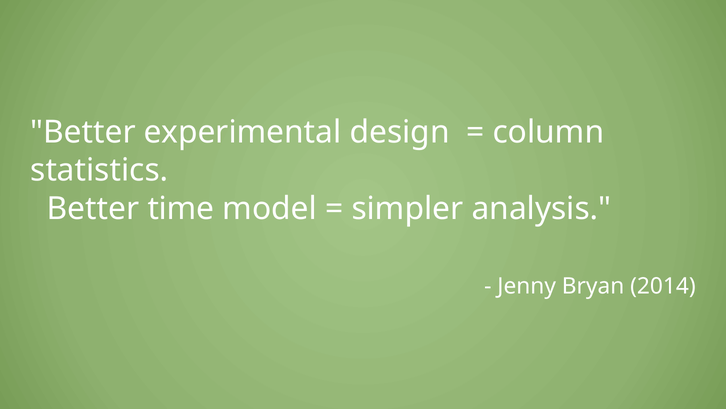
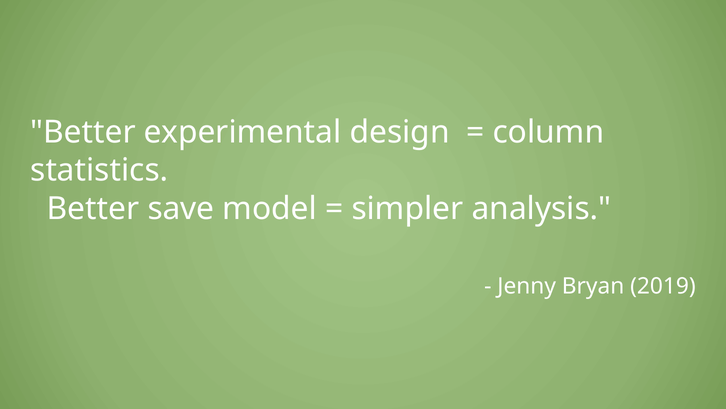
time: time -> save (181, 208)
2014: 2014 -> 2019 (663, 286)
